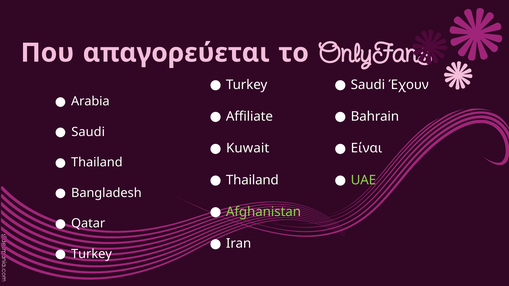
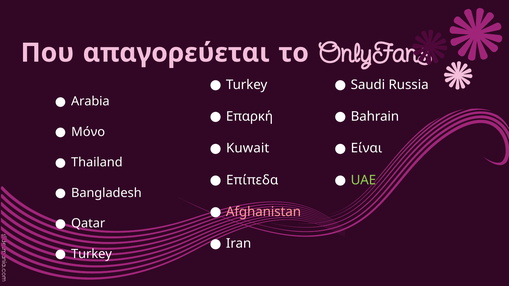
Έχουν: Έχουν -> Russia (409, 85)
Affiliate: Affiliate -> Επαρκή (249, 117)
Saudi: Saudi -> Μόνο (88, 132)
Thailand: Thailand -> Επίπεδα (252, 180)
Afghanistan colour: light green -> pink (263, 212)
